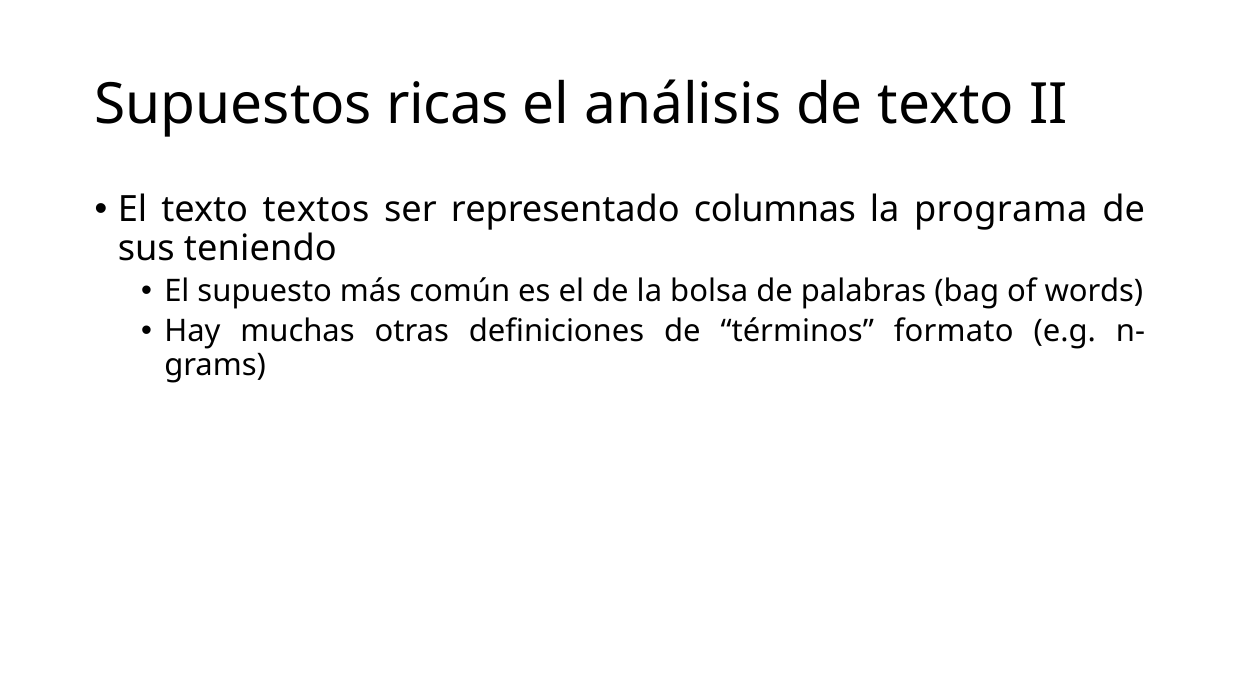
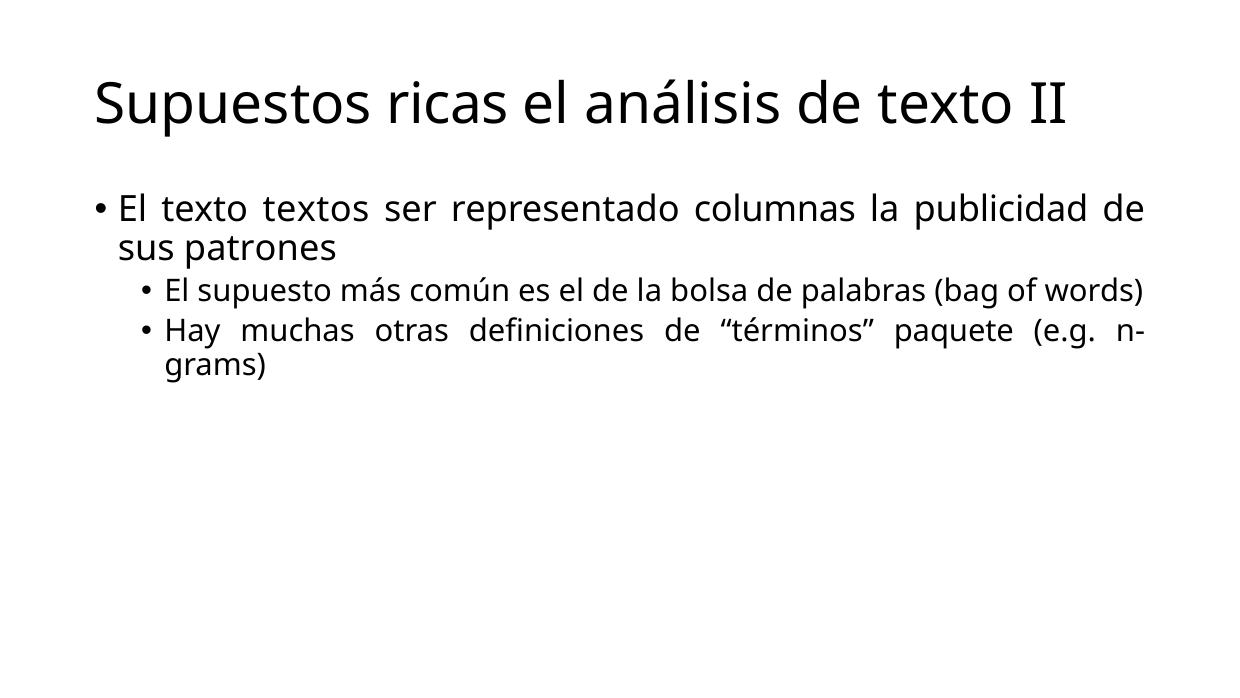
programa: programa -> publicidad (1001, 210)
teniendo: teniendo -> patrones (260, 249)
formato: formato -> paquete (954, 331)
